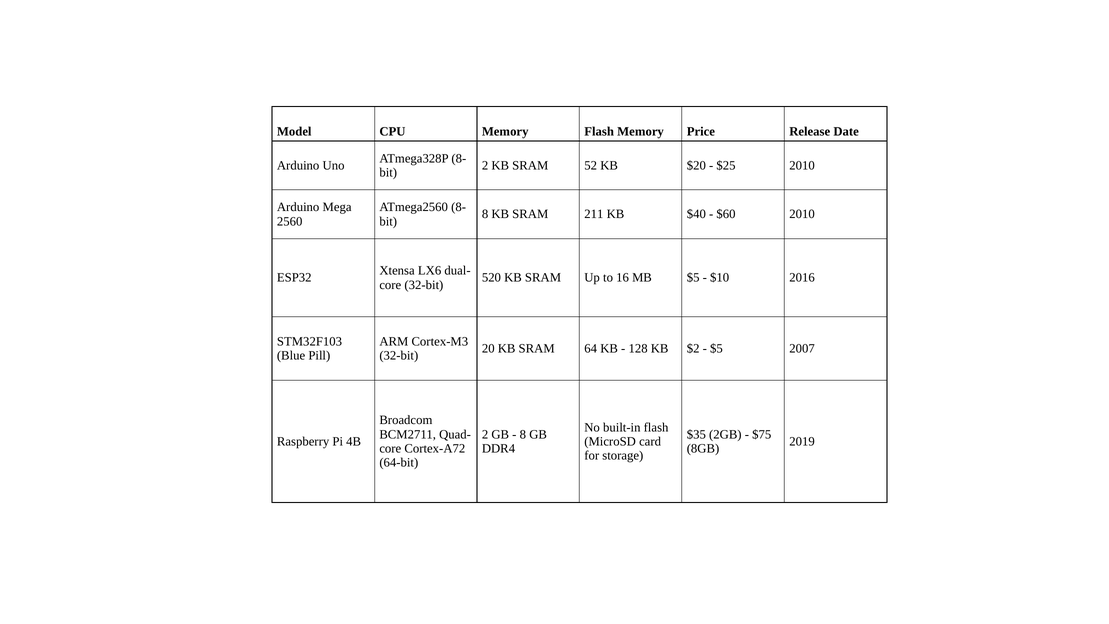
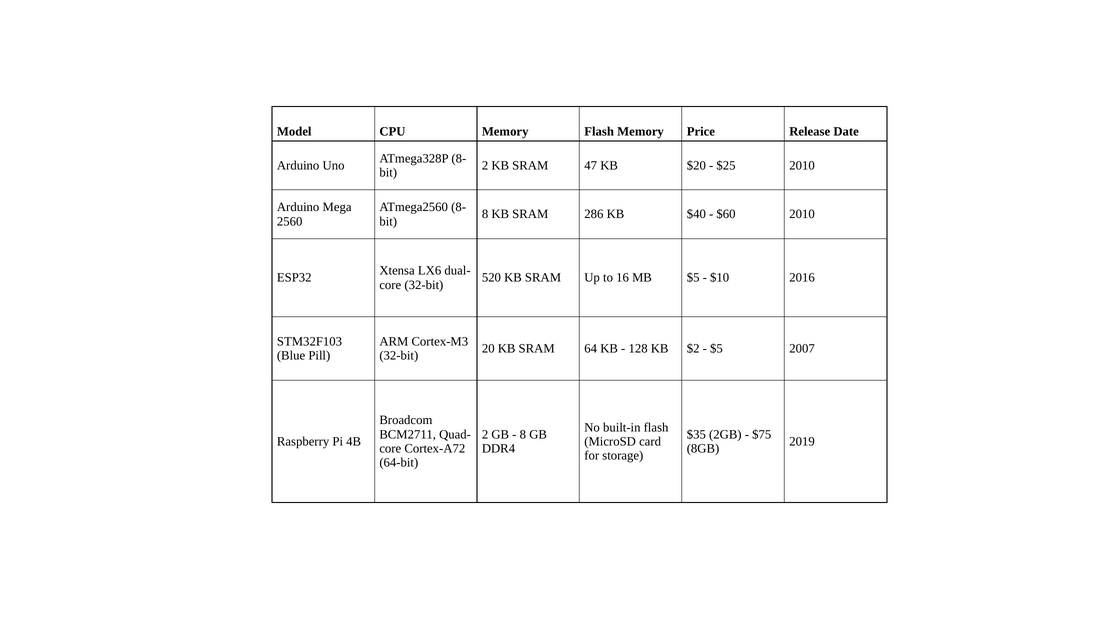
52: 52 -> 47 (591, 165)
211: 211 -> 286 (594, 214)
